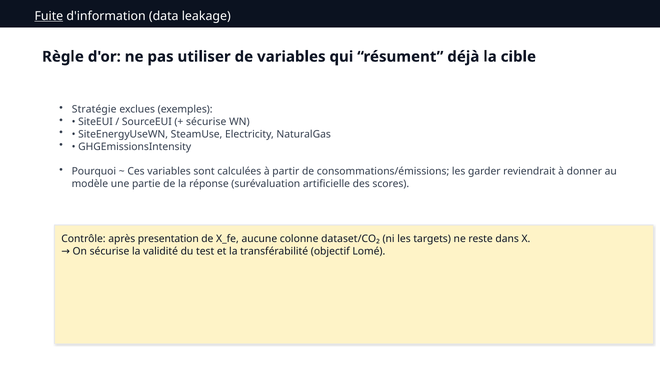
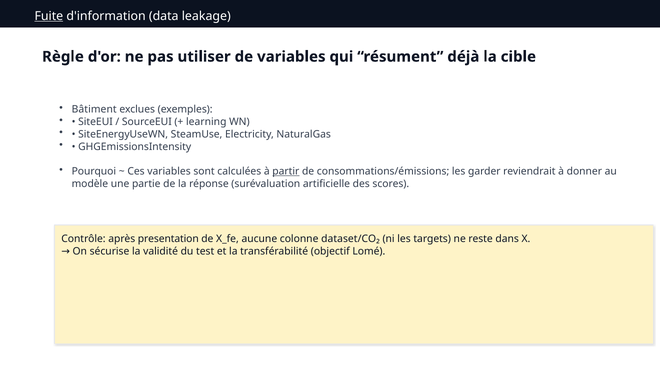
Stratégie: Stratégie -> Bâtiment (94, 110)
sécurise: sécurise -> learning (206, 122)
partir underline: none -> present (286, 171)
